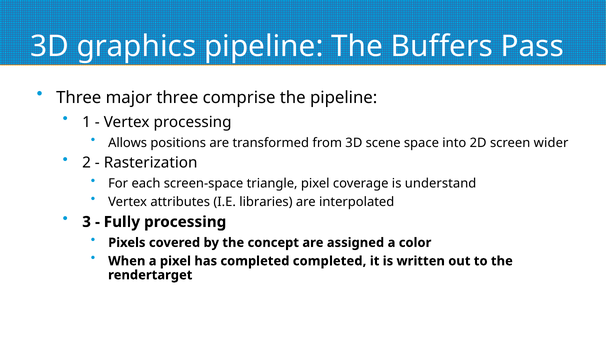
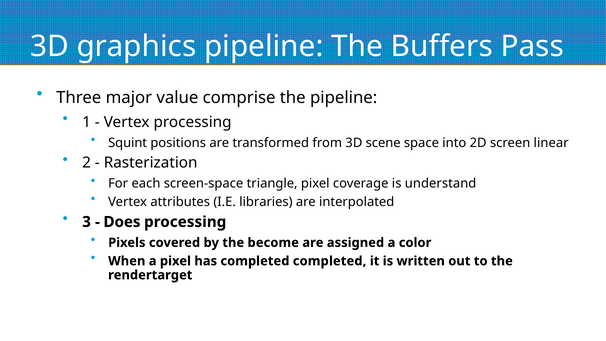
major three: three -> value (177, 98)
Allows: Allows -> Squint (128, 143)
wider: wider -> linear (551, 143)
Fully: Fully -> Does (122, 222)
concept: concept -> become (273, 243)
